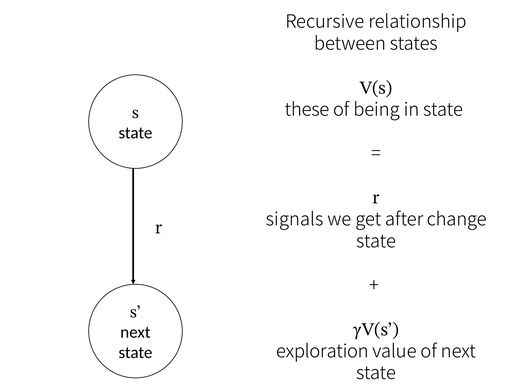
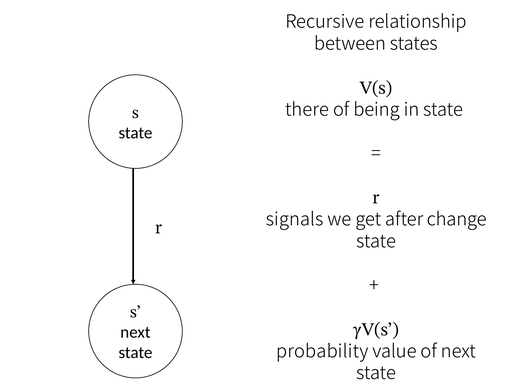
these: these -> there (307, 110)
exploration: exploration -> probability (322, 352)
